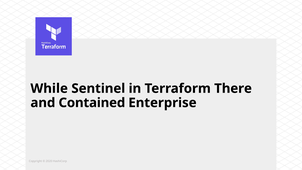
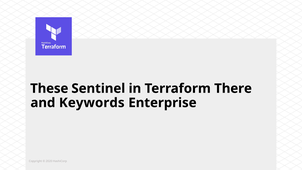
While: While -> These (49, 88)
Contained: Contained -> Keywords (92, 103)
